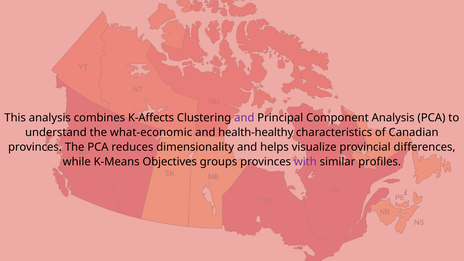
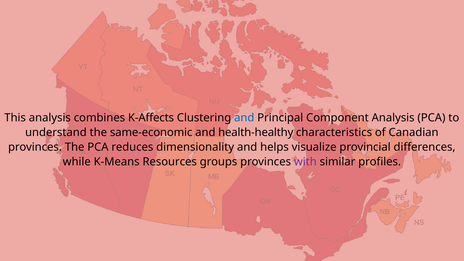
and colour: purple -> blue (244, 118)
what-economic: what-economic -> same-economic (151, 133)
Objectives: Objectives -> Resources (170, 162)
